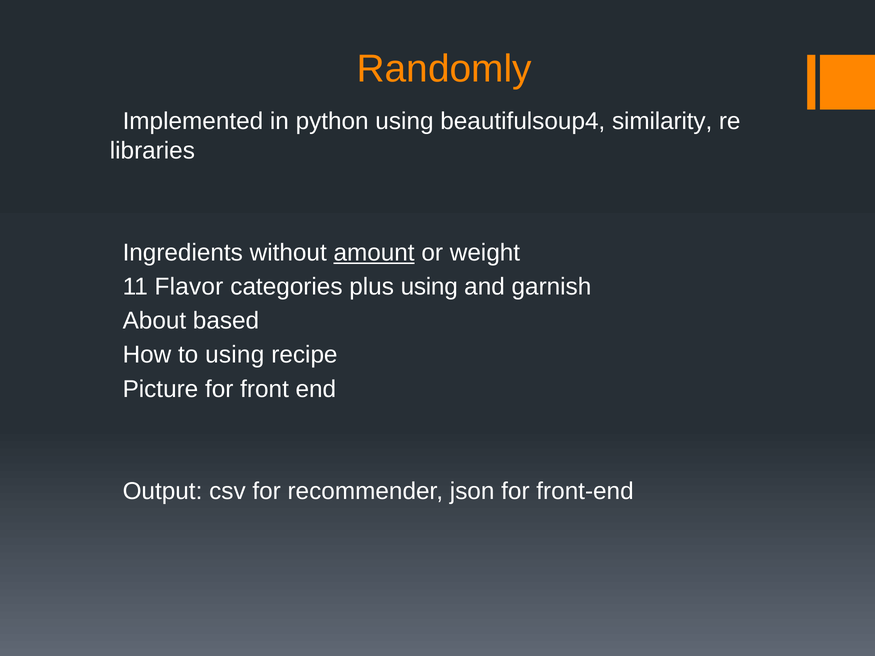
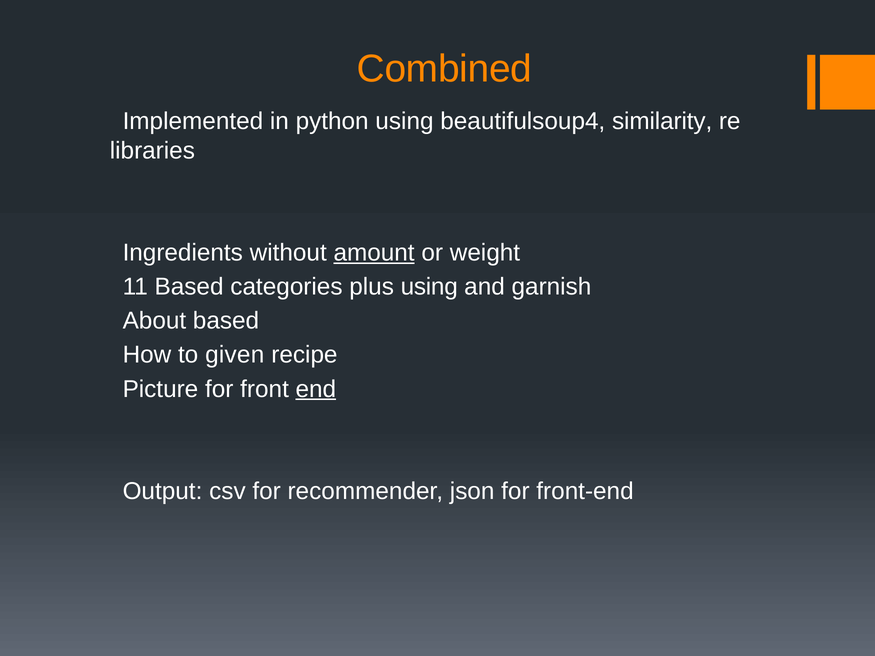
Randomly: Randomly -> Combined (444, 69)
Flavor: Flavor -> Based (189, 287)
to using: using -> given (235, 355)
end underline: none -> present (316, 389)
